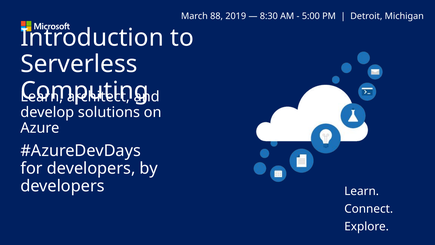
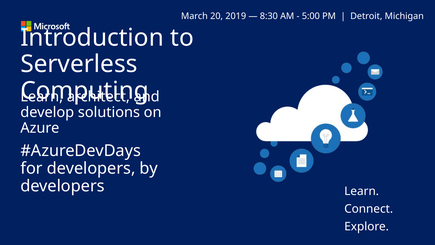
88: 88 -> 20 (217, 16)
